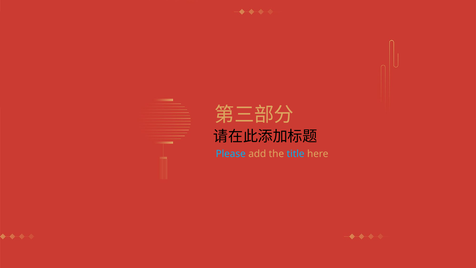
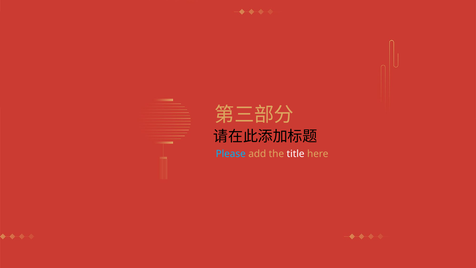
title colour: light blue -> white (296, 154)
